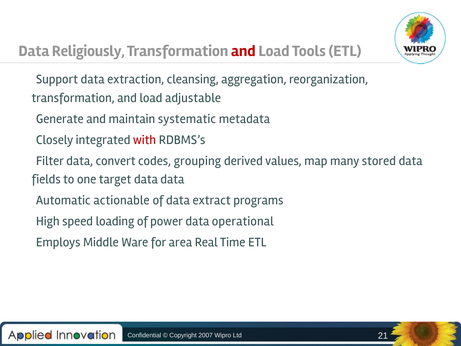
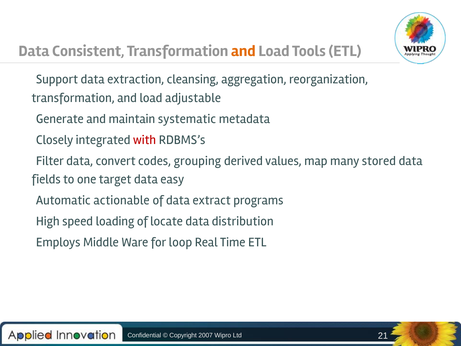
Religiously: Religiously -> Consistent (88, 51)
and colour: red -> orange (243, 51)
data data: data -> easy (172, 179)
power: power -> locate (166, 221)
operational: operational -> distribution (243, 221)
area: area -> loop (180, 242)
